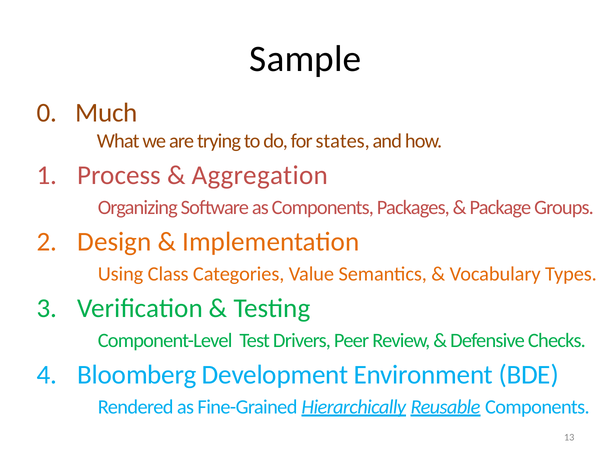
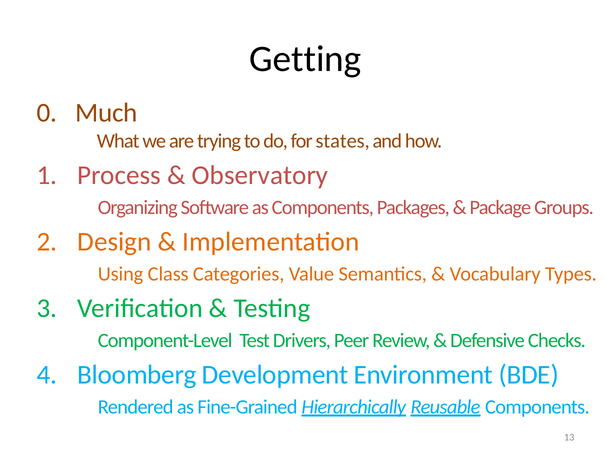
Sample: Sample -> Getting (305, 59)
Aggregation: Aggregation -> Observatory (260, 175)
